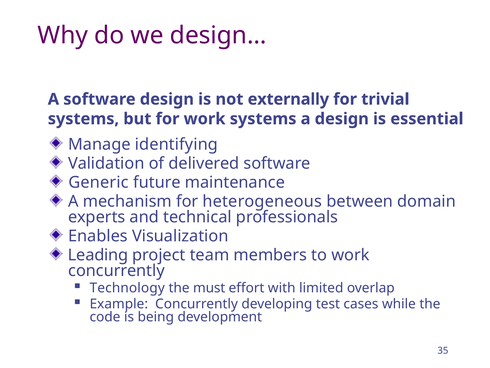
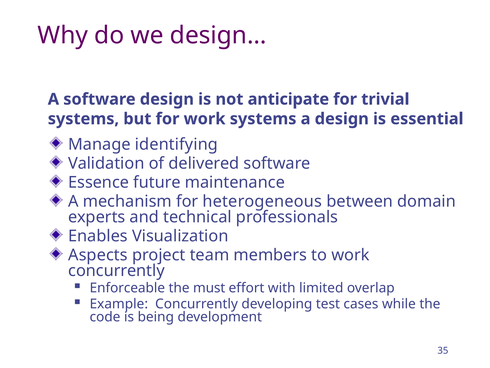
externally: externally -> anticipate (288, 99)
Generic: Generic -> Essence (99, 182)
Leading: Leading -> Aspects (98, 255)
Technology: Technology -> Enforceable (127, 288)
